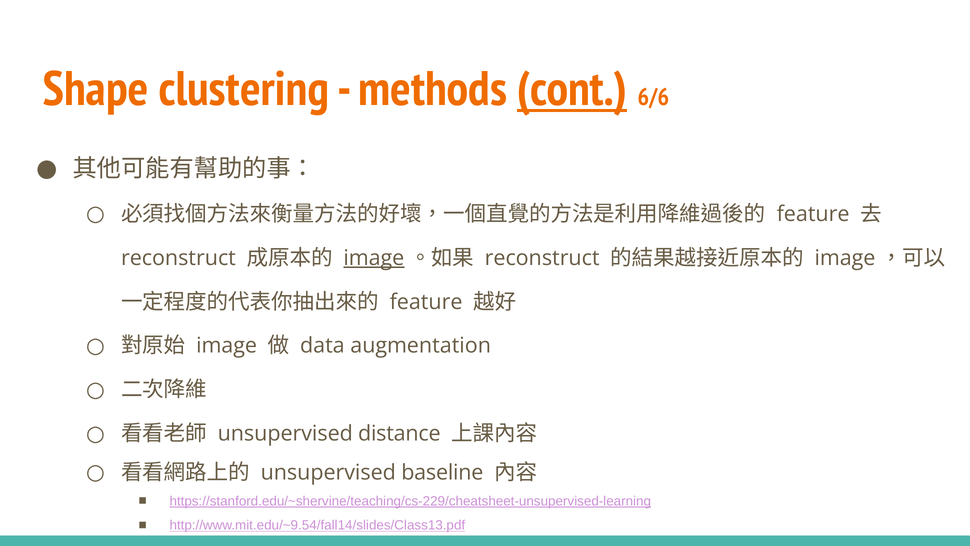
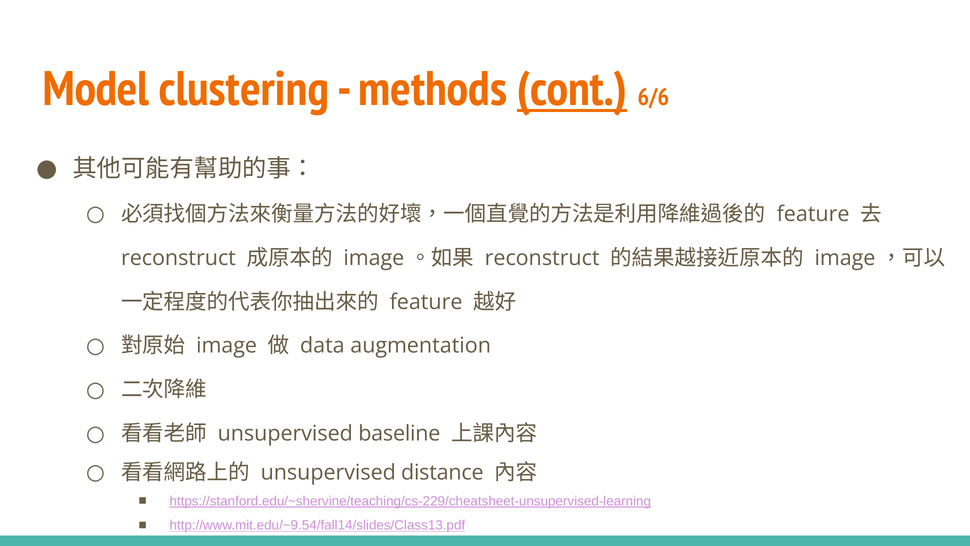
Shape: Shape -> Model (96, 89)
image underline: present -> none (374, 258)
distance: distance -> baseline (399, 433)
baseline: baseline -> distance (442, 472)
